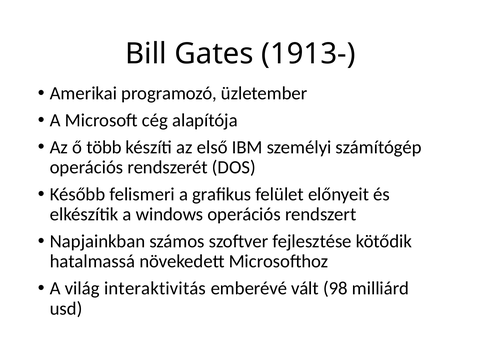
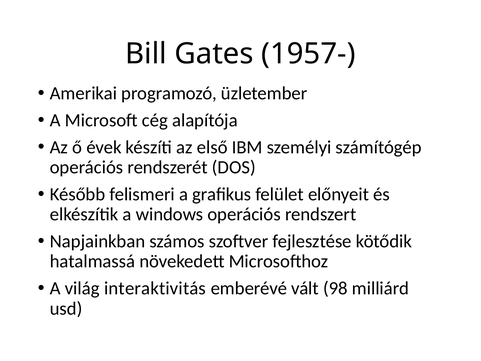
1913-: 1913- -> 1957- (308, 54)
több: több -> évek (104, 147)
